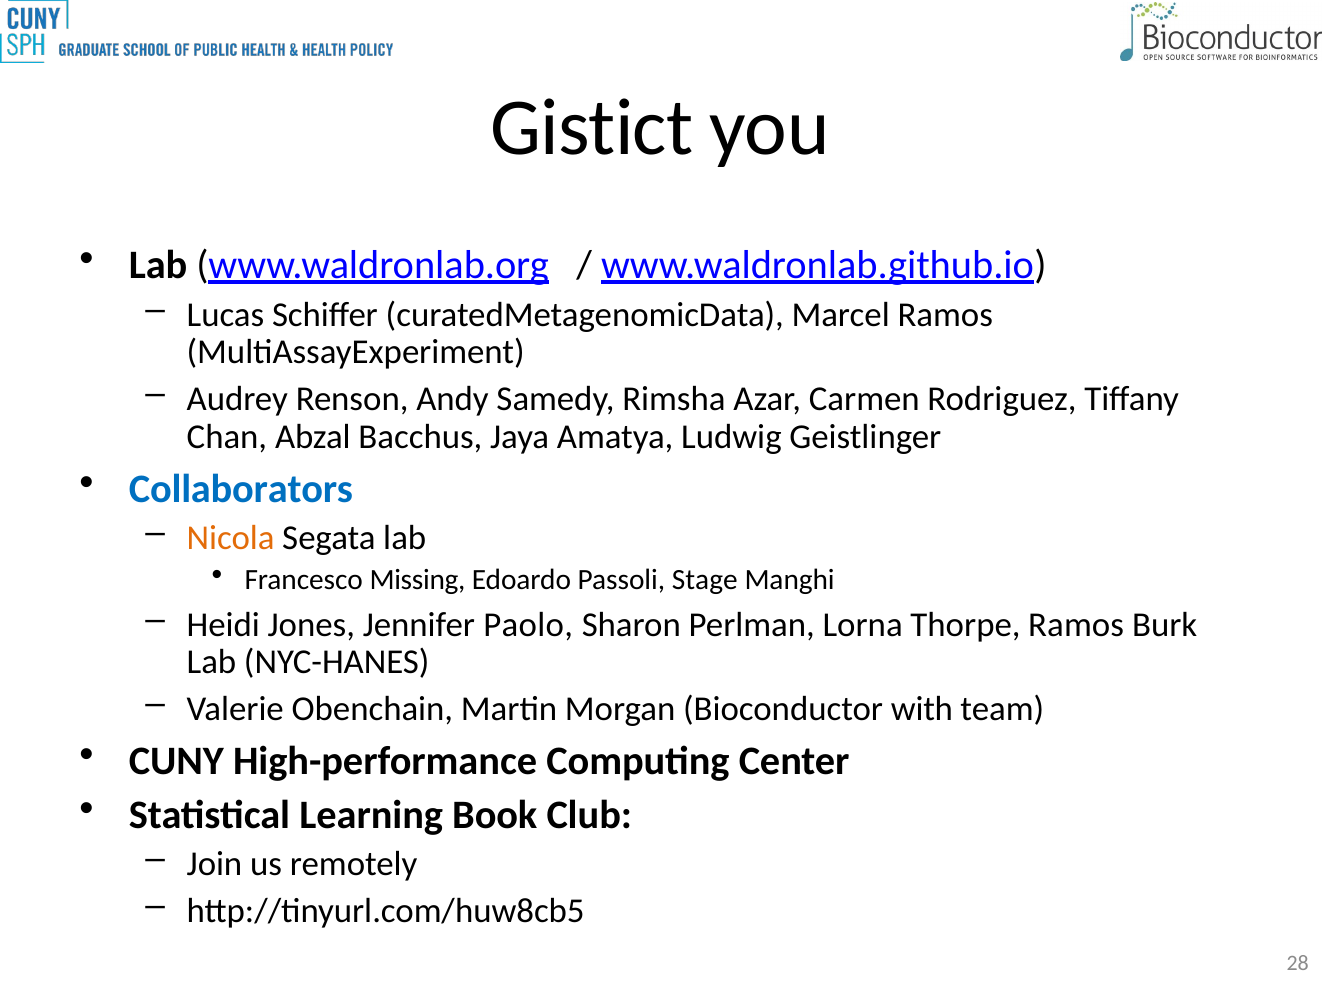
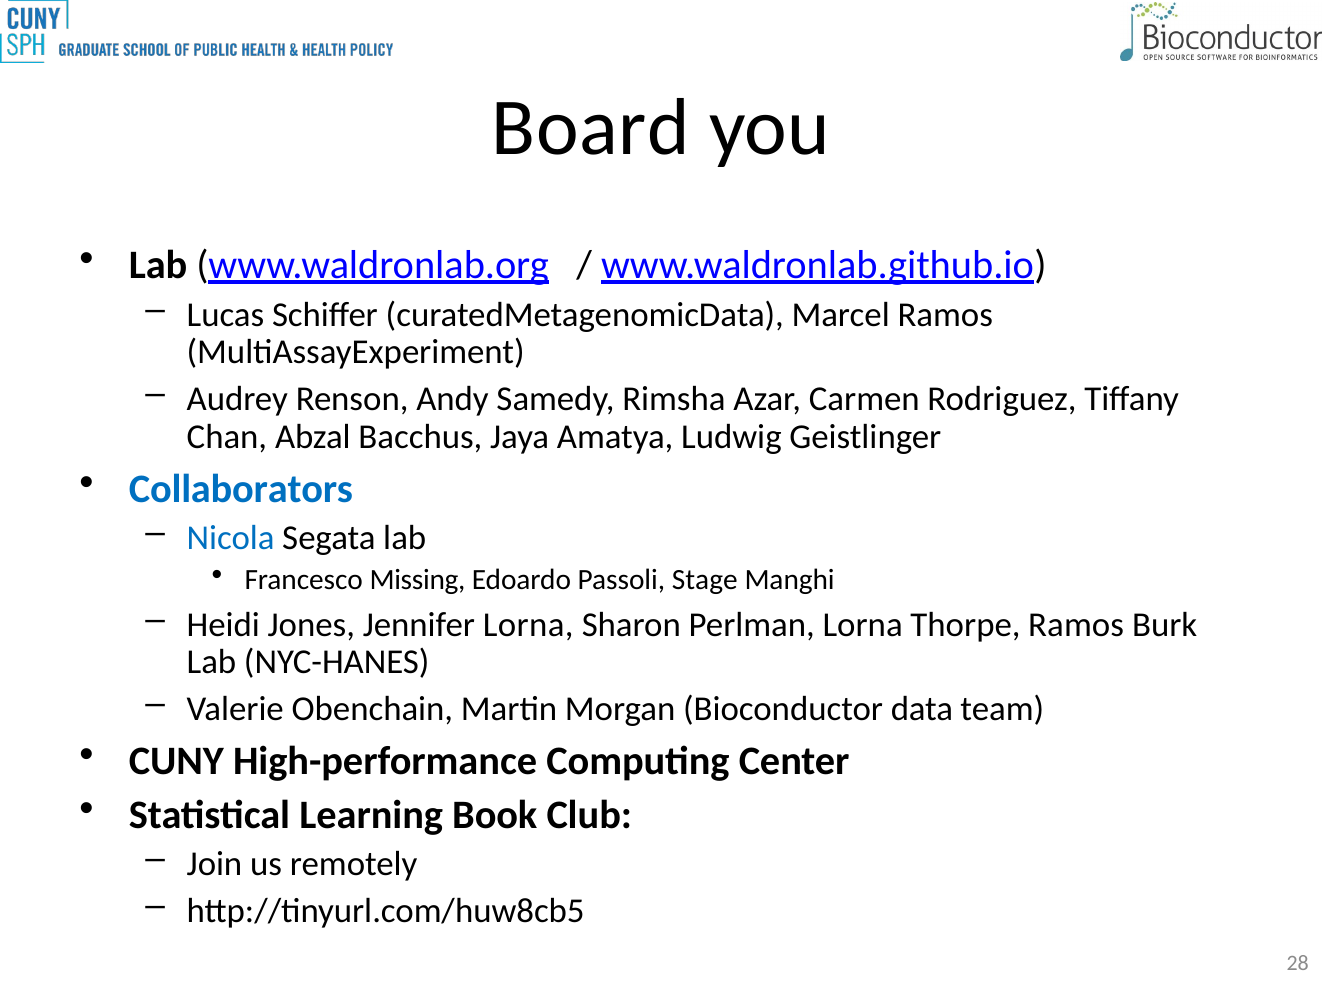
Gistict: Gistict -> Board (591, 128)
Nicola colour: orange -> blue (231, 538)
Jennifer Paolo: Paolo -> Lorna (528, 625)
with: with -> data (922, 709)
